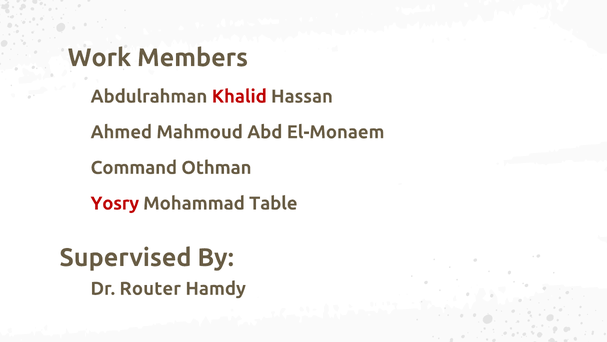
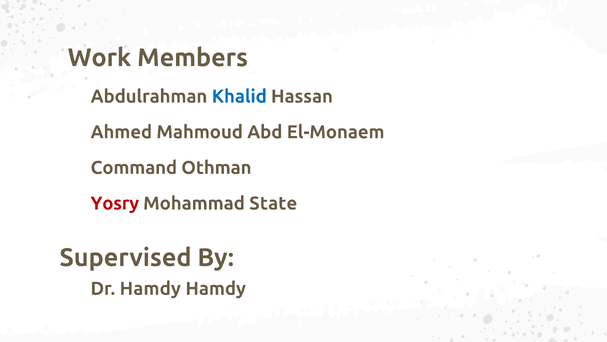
Khalid colour: red -> blue (239, 96)
Table: Table -> State (273, 203)
Dr Router: Router -> Hamdy (150, 288)
